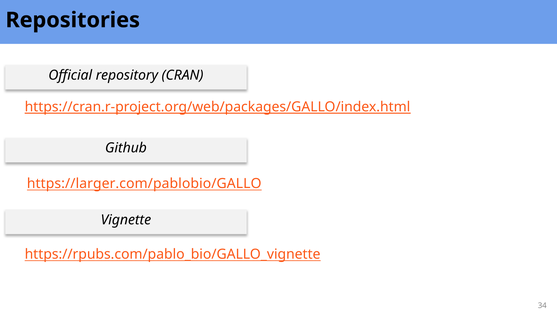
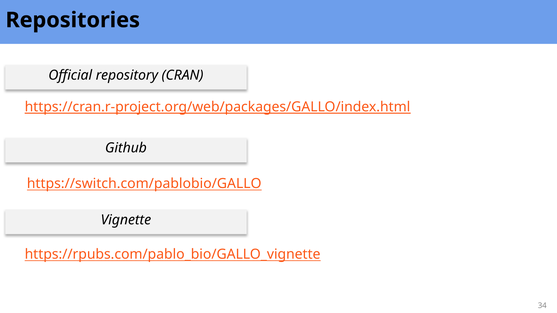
https://larger.com/pablobio/GALLO: https://larger.com/pablobio/GALLO -> https://switch.com/pablobio/GALLO (144, 184)
